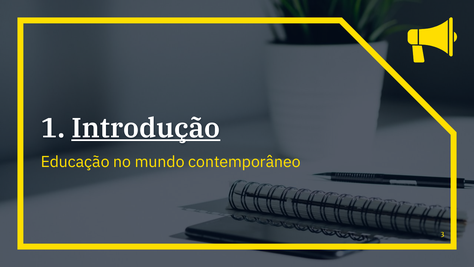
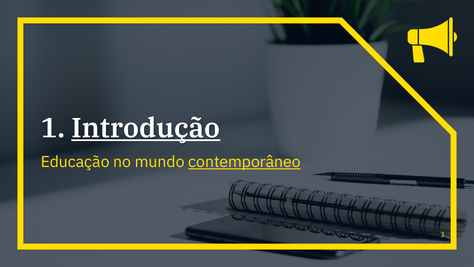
contemporâneo underline: none -> present (244, 162)
